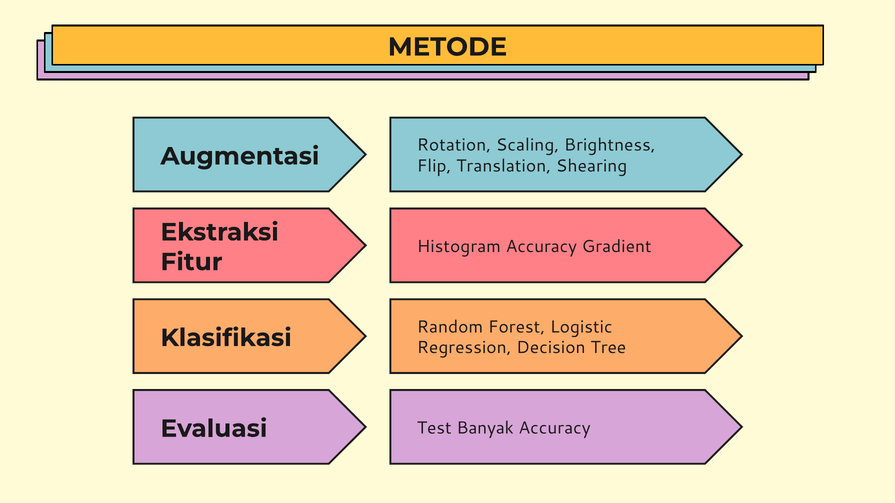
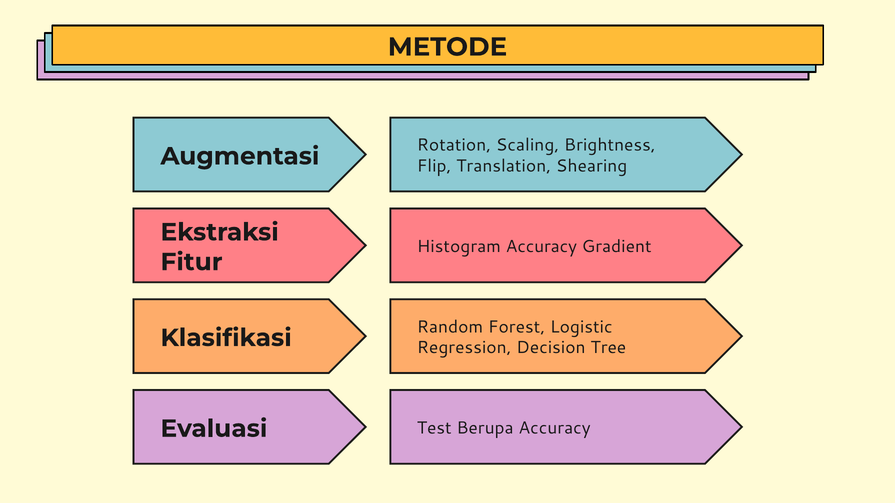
Banyak: Banyak -> Berupa (485, 428)
